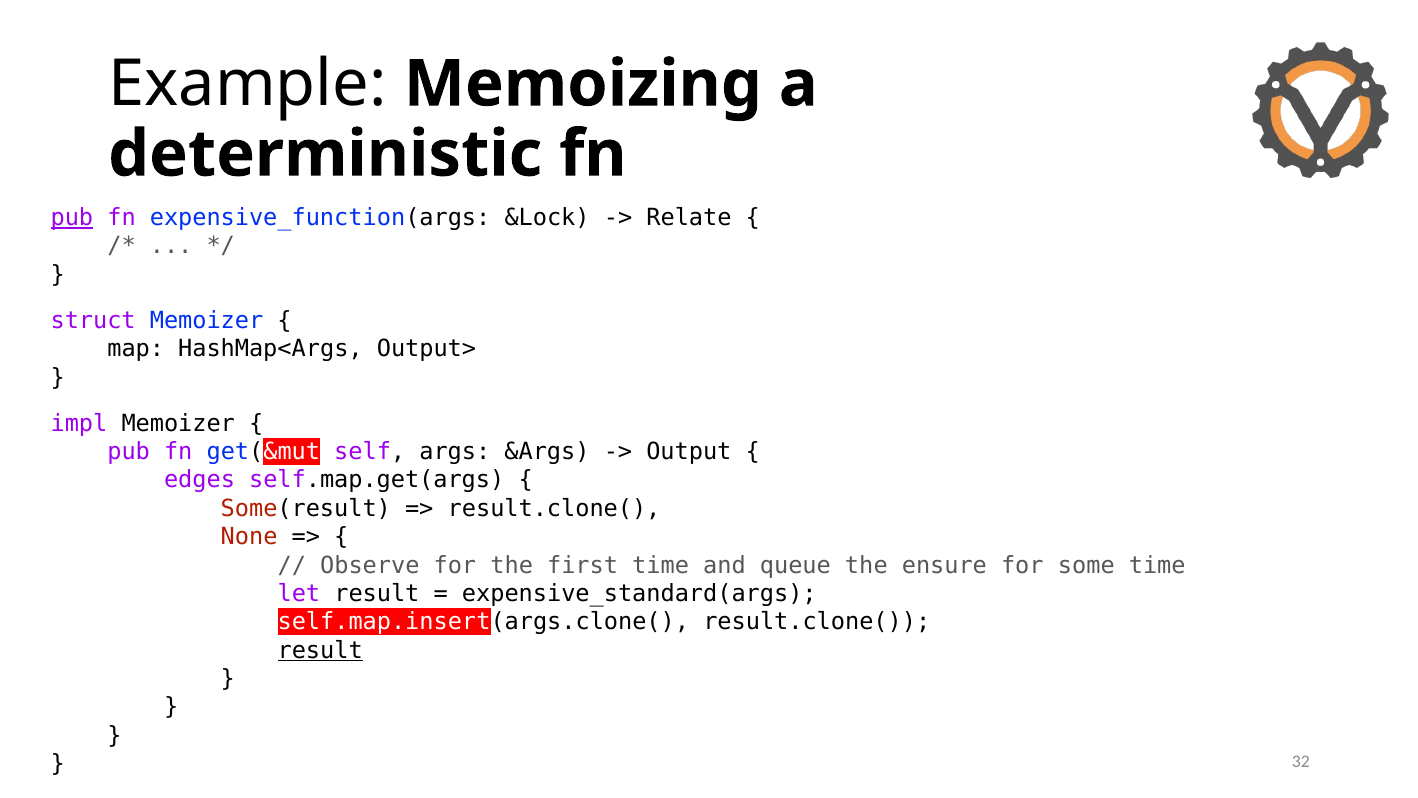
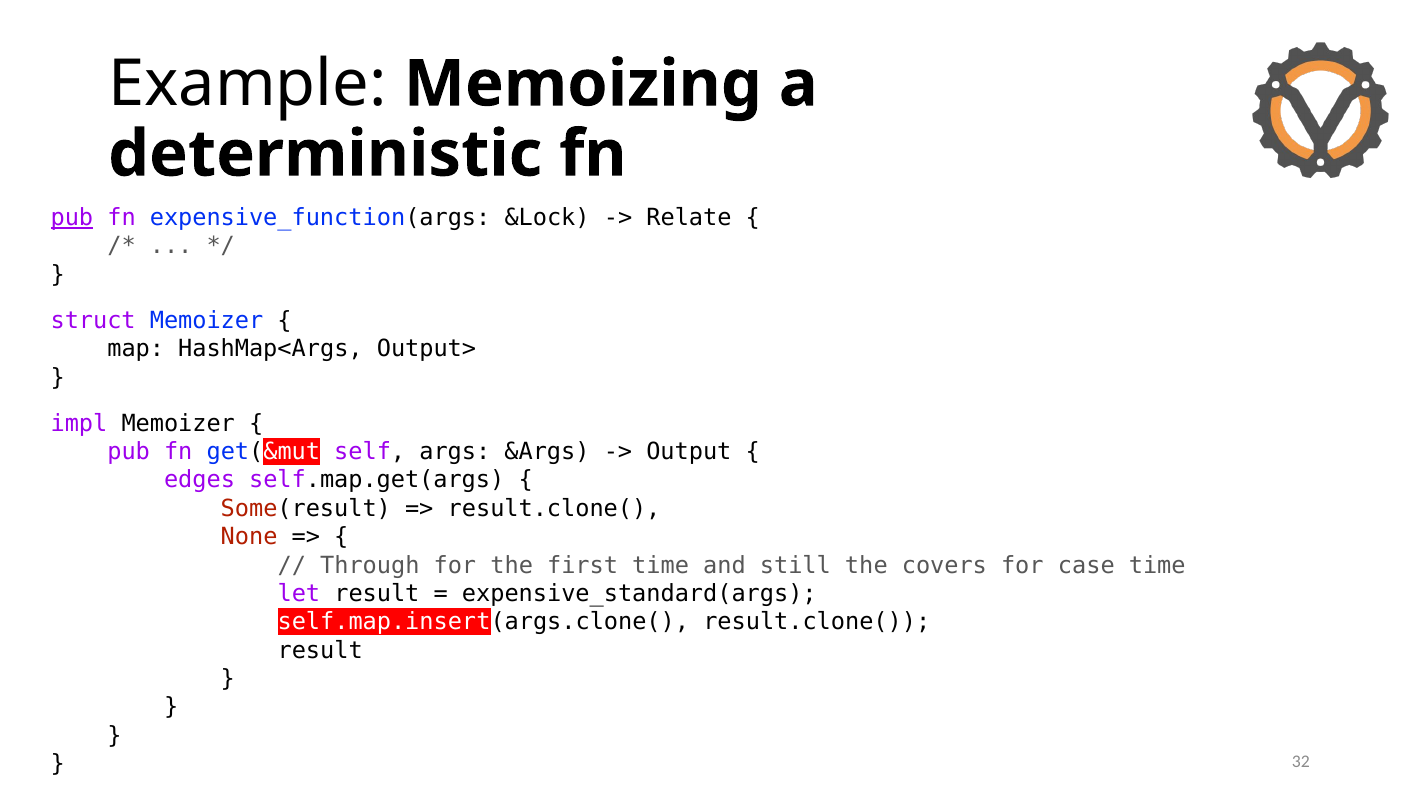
Observe: Observe -> Through (370, 565)
queue: queue -> still (795, 565)
ensure: ensure -> covers (944, 565)
some: some -> case (1086, 565)
result underline: present -> none (320, 650)
